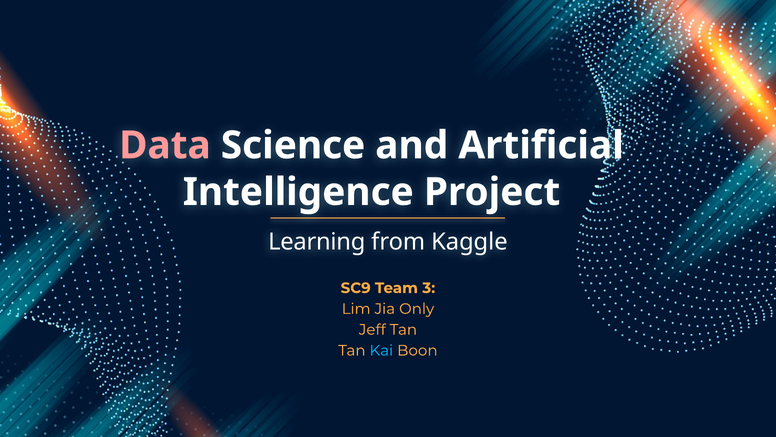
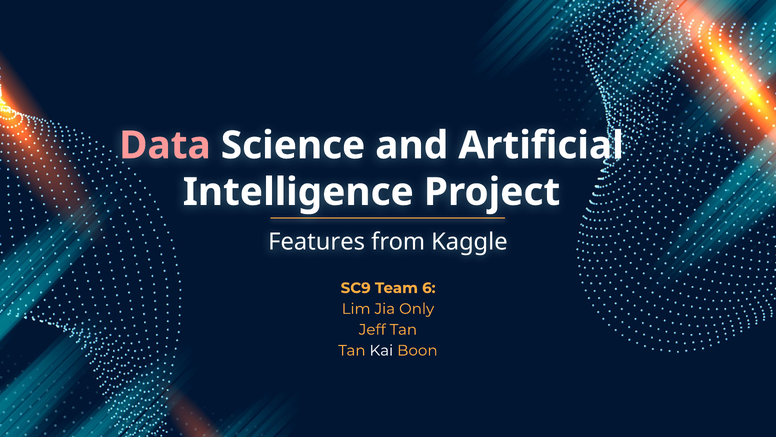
Learning: Learning -> Features (317, 242)
3: 3 -> 6 (429, 288)
Kai colour: light blue -> white (381, 350)
